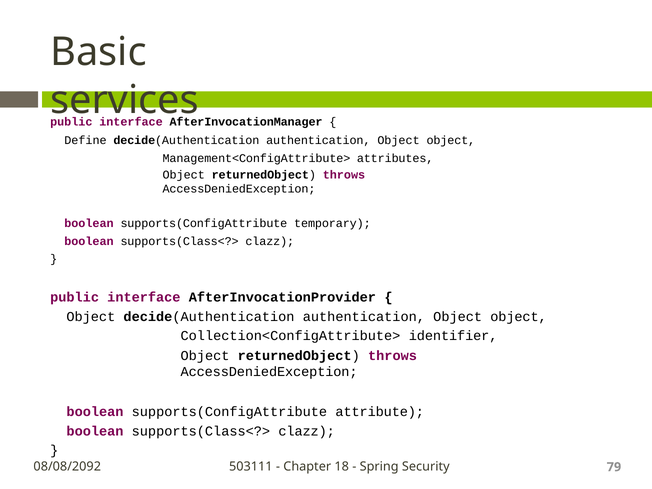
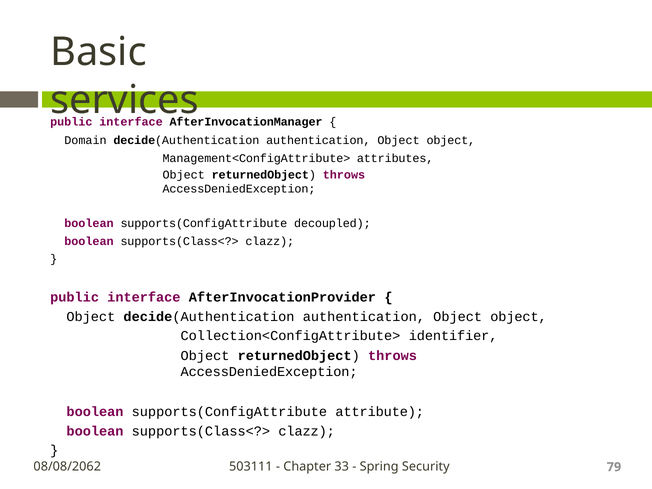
Define: Define -> Domain (85, 141)
temporary: temporary -> decoupled (332, 224)
08/08/2092: 08/08/2092 -> 08/08/2062 (67, 466)
18: 18 -> 33 (342, 466)
